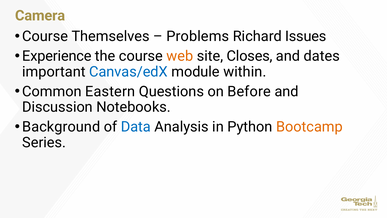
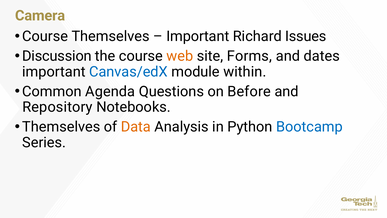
Problems: Problems -> Important (198, 36)
Experience: Experience -> Discussion (57, 56)
Closes: Closes -> Forms (249, 56)
Eastern: Eastern -> Agenda (110, 91)
Discussion: Discussion -> Repository (57, 107)
Background: Background -> Themselves (61, 127)
Data colour: blue -> orange (136, 127)
Bootcamp colour: orange -> blue (309, 127)
